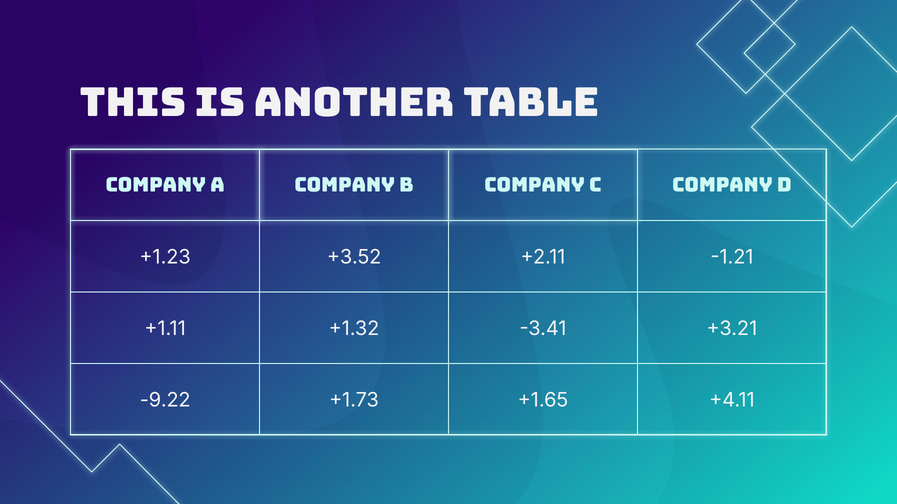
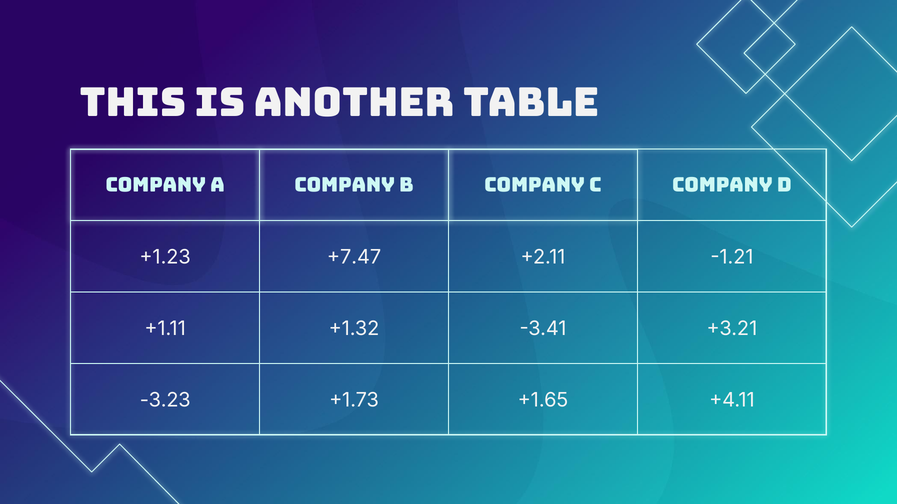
+3.52: +3.52 -> +7.47 (354, 257)
-9.22: -9.22 -> -3.23 (165, 401)
